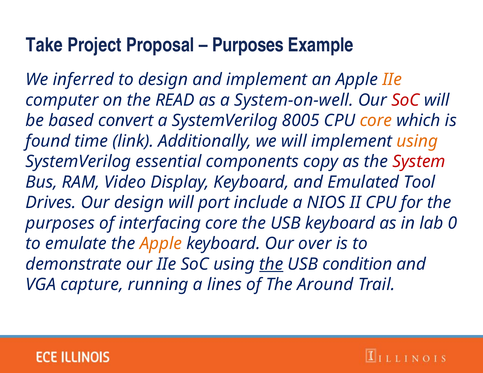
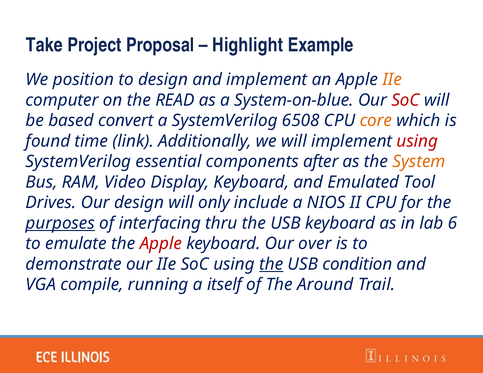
Purposes: Purposes -> Highlight (248, 45)
inferred: inferred -> position (83, 80)
System-on-well: System-on-well -> System-on-blue (294, 100)
8005: 8005 -> 6508 (301, 121)
using colour: orange -> red (417, 141)
copy: copy -> after (321, 162)
System colour: red -> orange (419, 162)
port: port -> only (214, 203)
purposes underline: none -> present (60, 223)
interfacing core: core -> thru (221, 223)
0: 0 -> 6 (453, 223)
Apple colour: orange -> red (161, 244)
capture: capture -> compile (92, 285)
lines: lines -> itself (225, 285)
